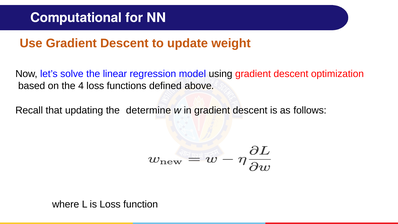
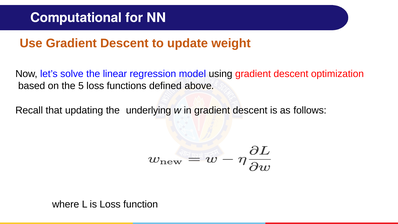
4: 4 -> 5 (81, 86)
determine: determine -> underlying (149, 110)
